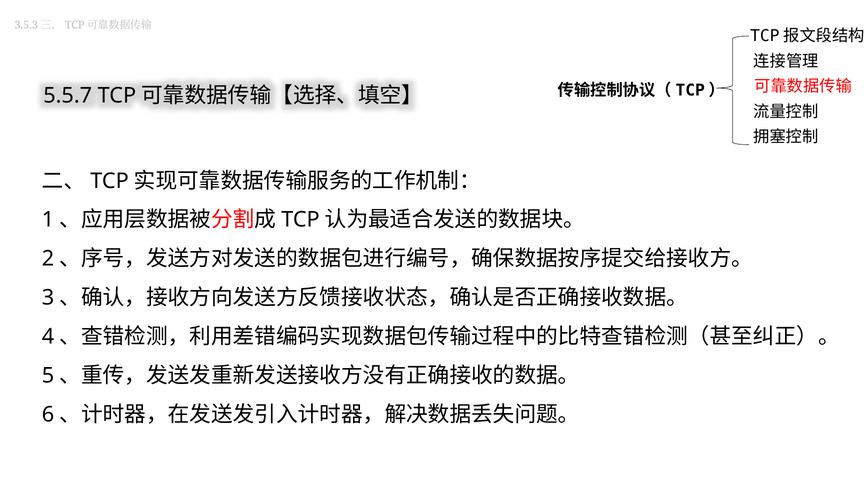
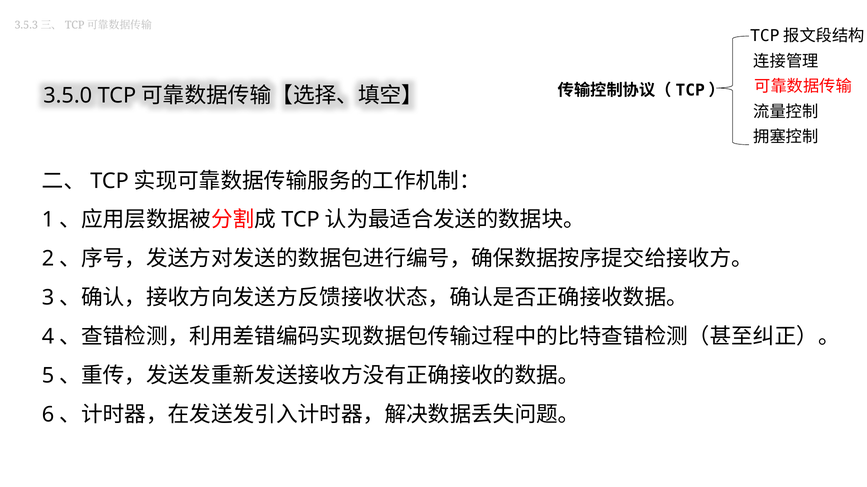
5.5.7: 5.5.7 -> 3.5.0 (68, 96)
